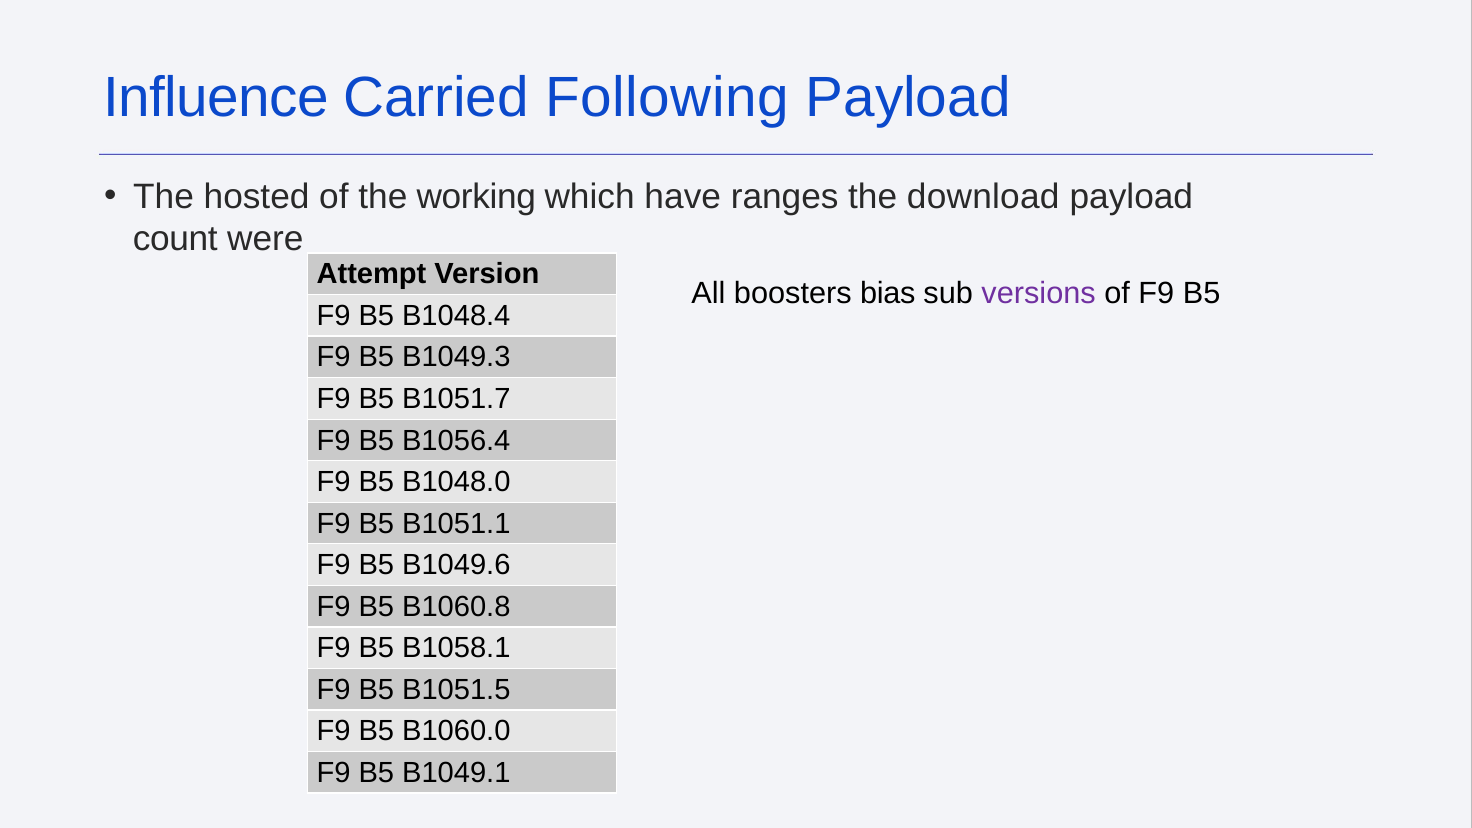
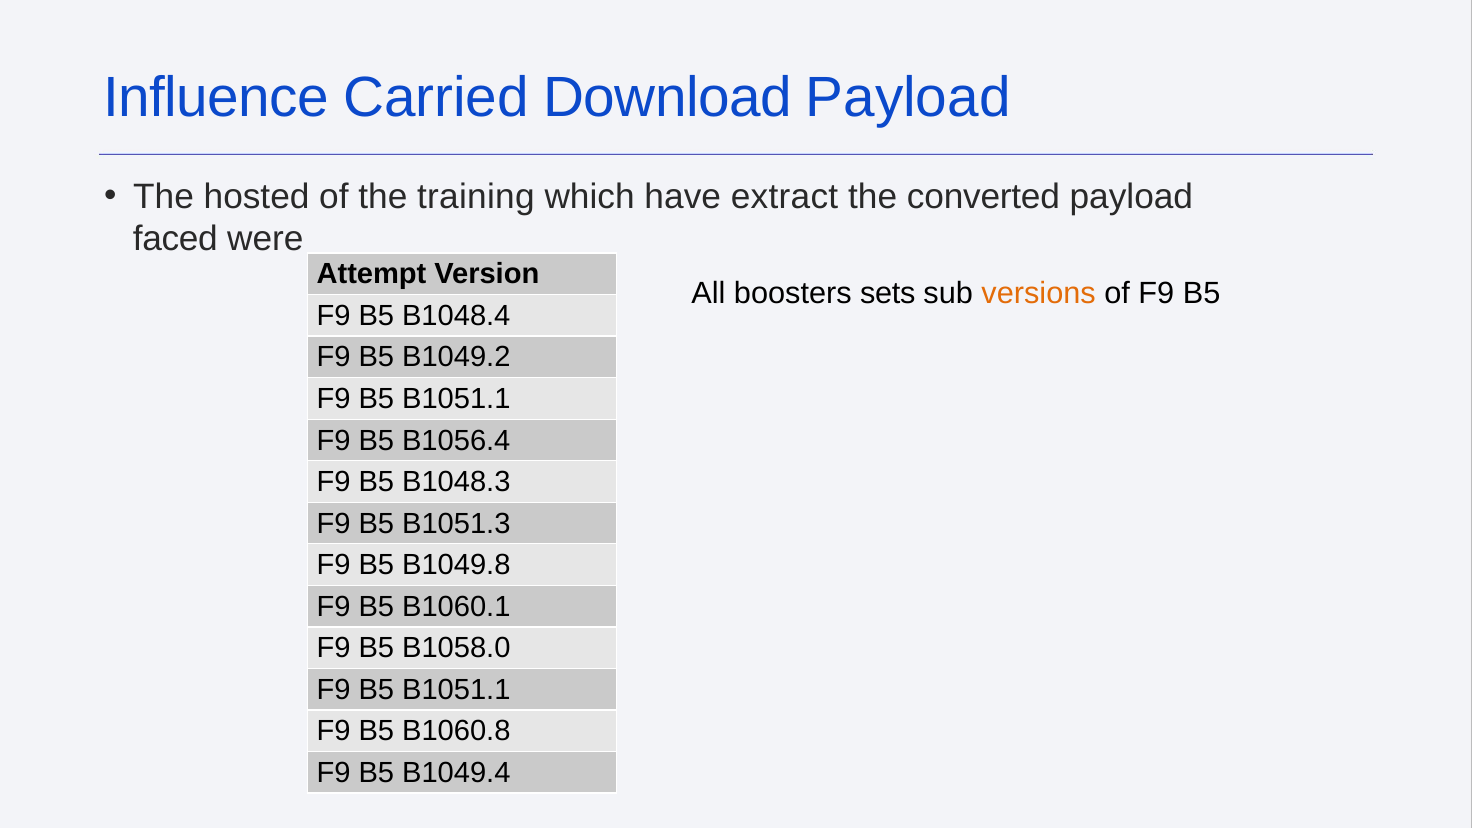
Following: Following -> Download (668, 98)
working: working -> training (476, 197)
ranges: ranges -> extract (784, 197)
download: download -> converted (983, 197)
count: count -> faced (175, 239)
bias: bias -> sets (888, 293)
versions colour: purple -> orange (1039, 293)
B1049.3: B1049.3 -> B1049.2 (456, 357)
B1051.7: B1051.7 -> B1051.1 (456, 399)
B1048.0: B1048.0 -> B1048.3 (456, 482)
B1051.1: B1051.1 -> B1051.3 (456, 524)
B1049.6: B1049.6 -> B1049.8 (456, 565)
B1060.8: B1060.8 -> B1060.1 (456, 607)
B1058.1: B1058.1 -> B1058.0 (456, 648)
B1051.5: B1051.5 -> B1051.1 (456, 690)
B1060.0: B1060.0 -> B1060.8 (456, 731)
B1049.1: B1049.1 -> B1049.4 (456, 773)
